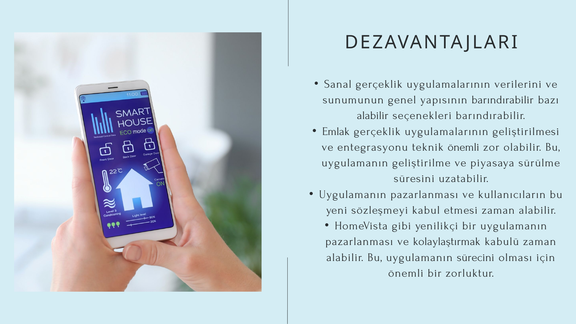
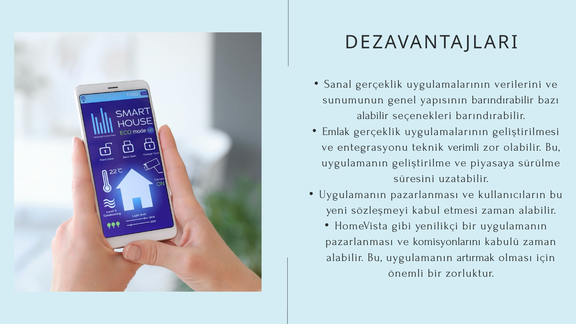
teknik önemli: önemli -> verimli (463, 147)
kolaylaştırmak: kolaylaştırmak -> komisyonlarını (447, 241)
sürecini: sürecini -> artırmak (476, 257)
